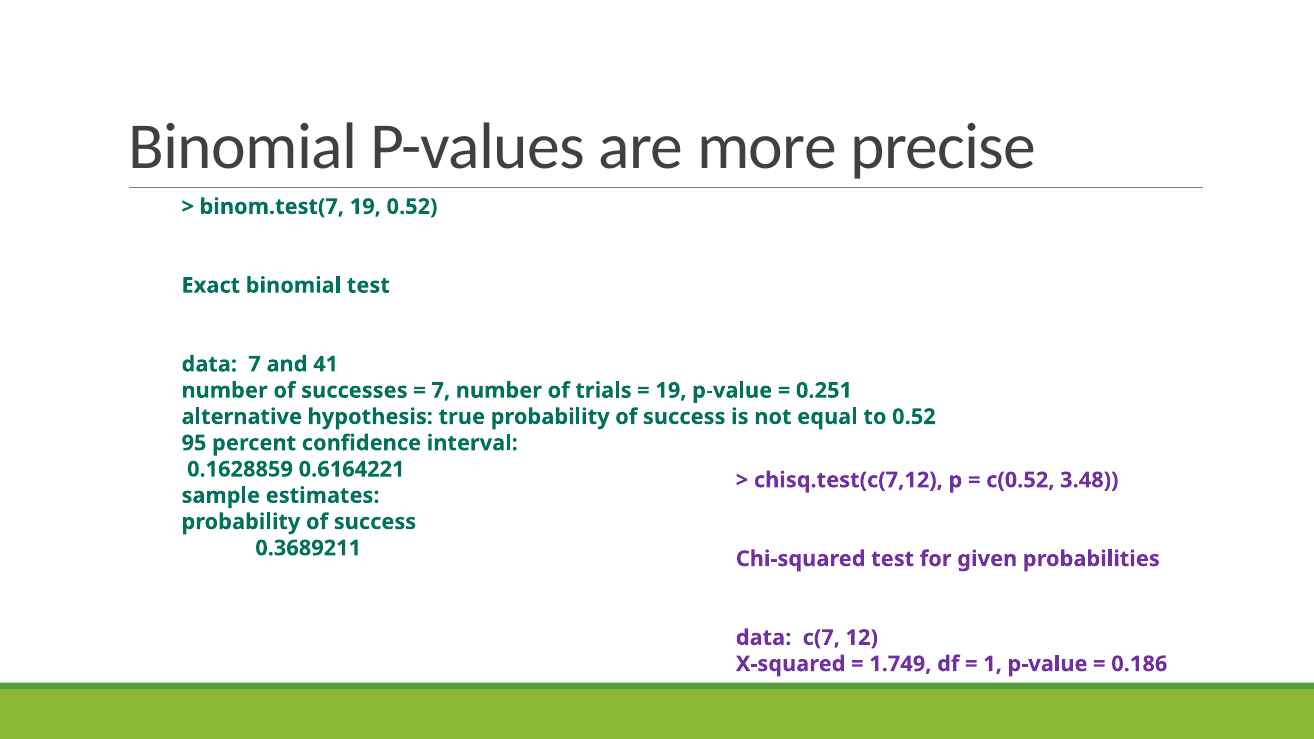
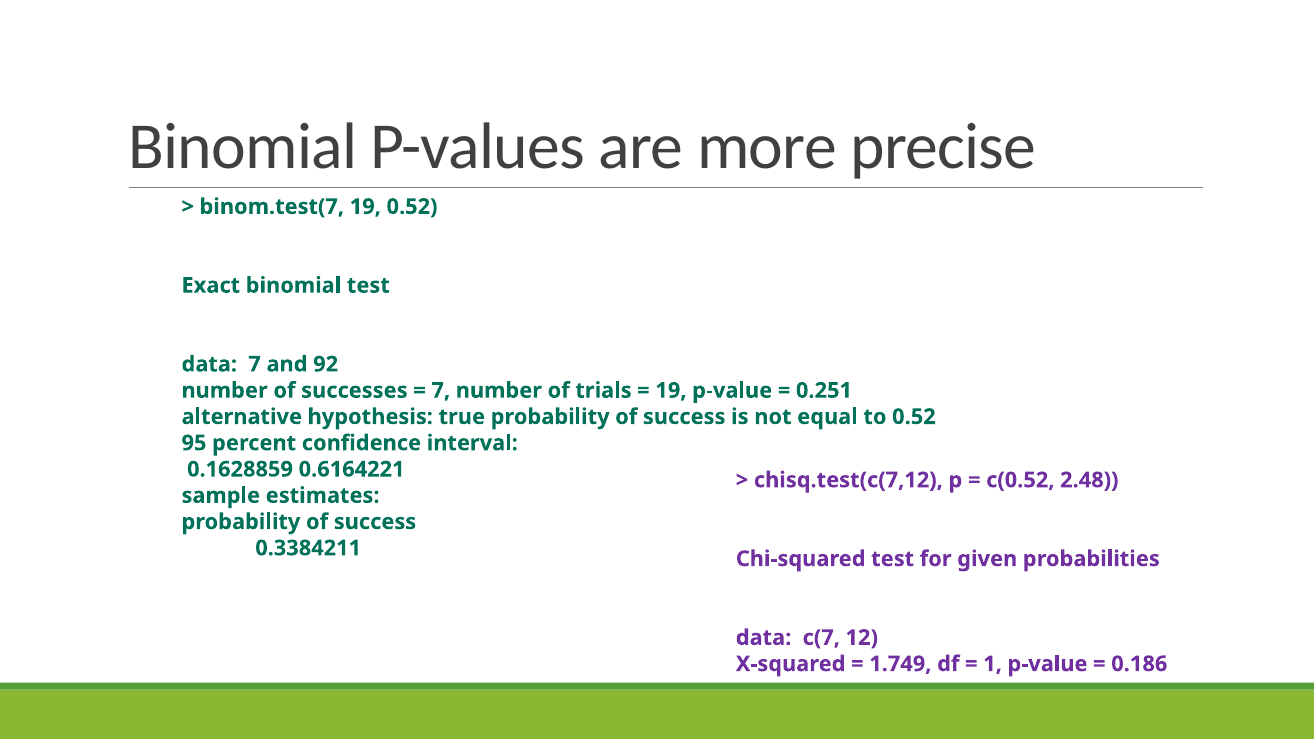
41: 41 -> 92 (326, 364)
3.48: 3.48 -> 2.48 (1089, 480)
0.3689211: 0.3689211 -> 0.3384211 (308, 548)
